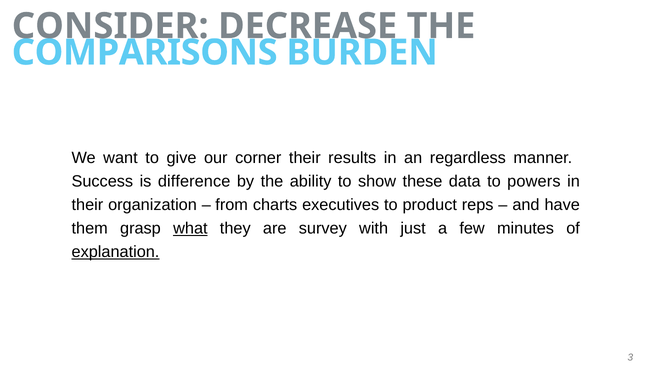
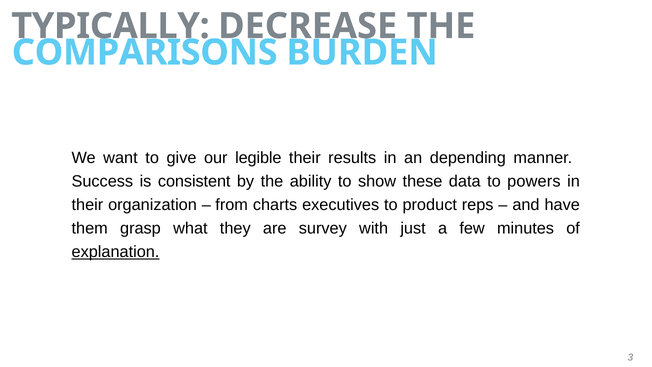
CONSIDER: CONSIDER -> TYPICALLY (110, 26)
corner: corner -> legible (258, 158)
regardless: regardless -> depending (468, 158)
difference: difference -> consistent (194, 181)
what underline: present -> none (190, 228)
